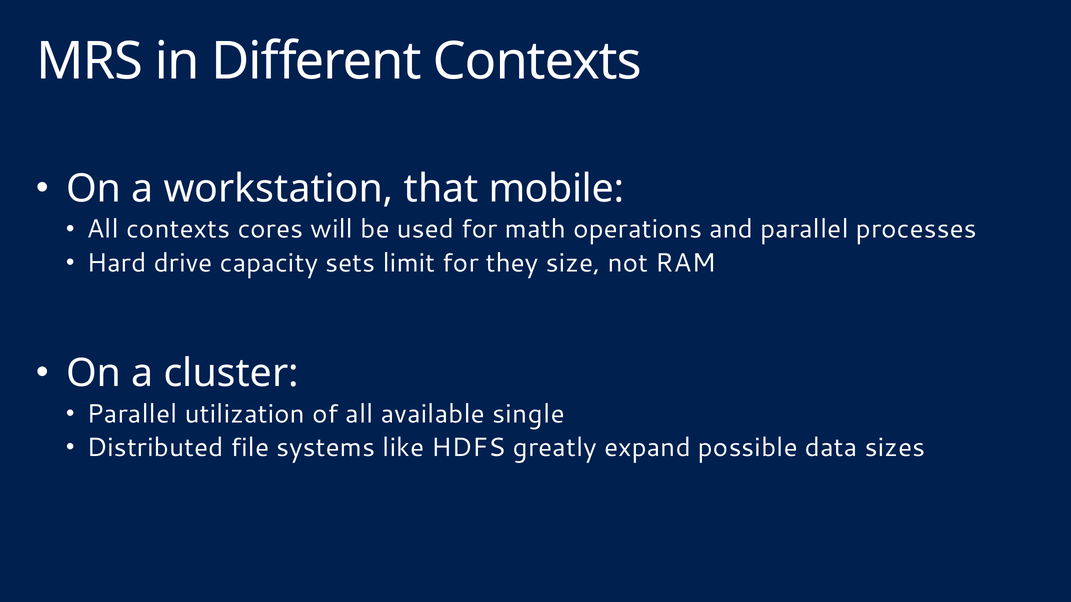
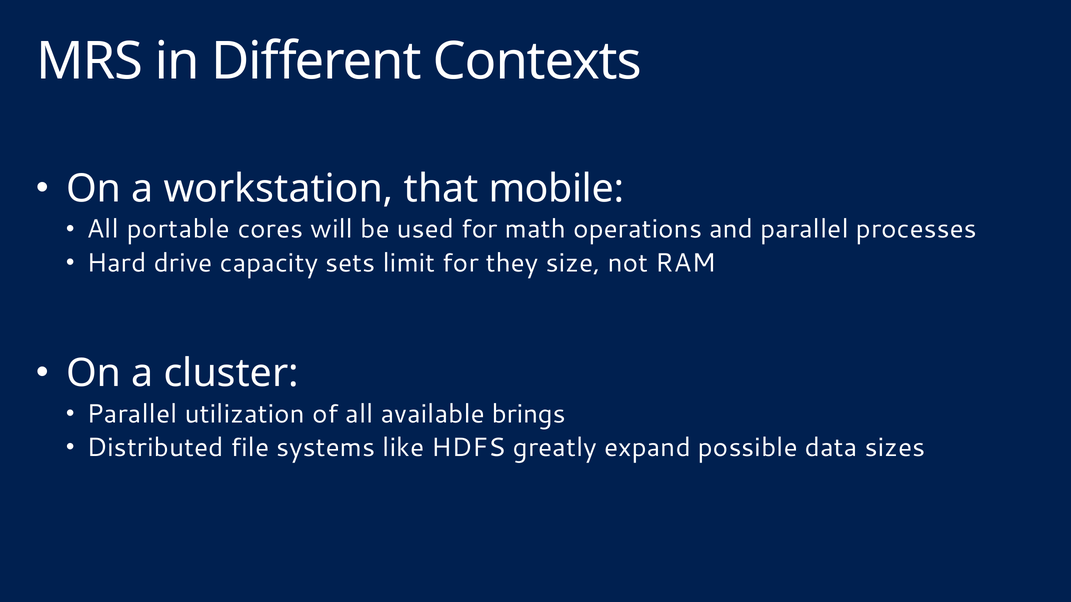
All contexts: contexts -> portable (178, 229)
single: single -> brings (529, 414)
